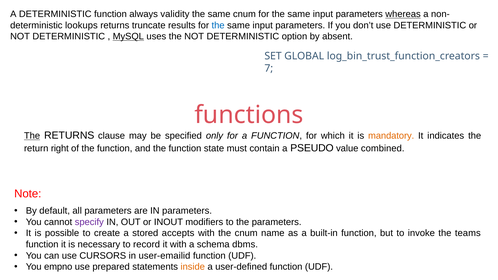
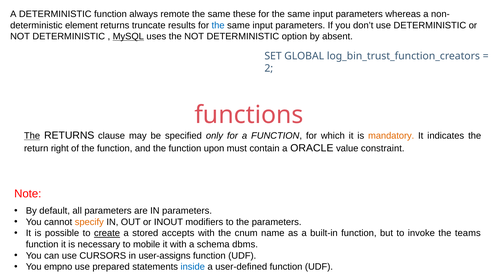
validity: validity -> remote (175, 14)
same cnum: cnum -> these (244, 14)
whereas underline: present -> none (403, 14)
lookups: lookups -> element (81, 25)
7: 7 -> 2 (269, 69)
state: state -> upon (214, 148)
PSEUDO: PSEUDO -> ORACLE (312, 148)
combined: combined -> constraint (383, 148)
specify colour: purple -> orange (89, 222)
create underline: none -> present (107, 233)
record: record -> mobile (147, 245)
user-emailid: user-emailid -> user-assigns (165, 256)
inside colour: orange -> blue (193, 267)
